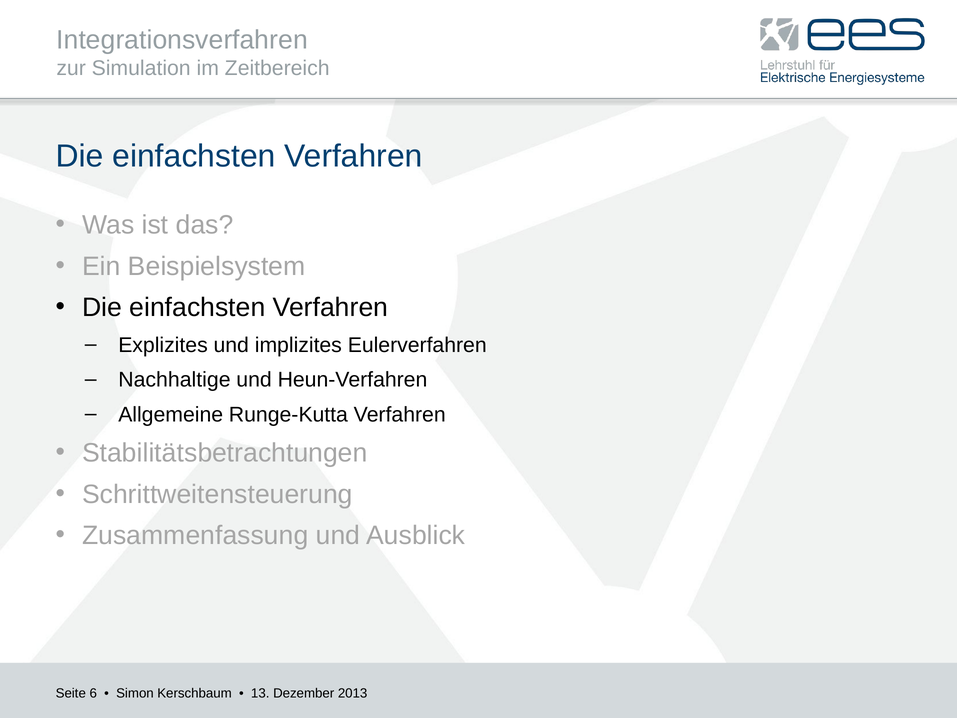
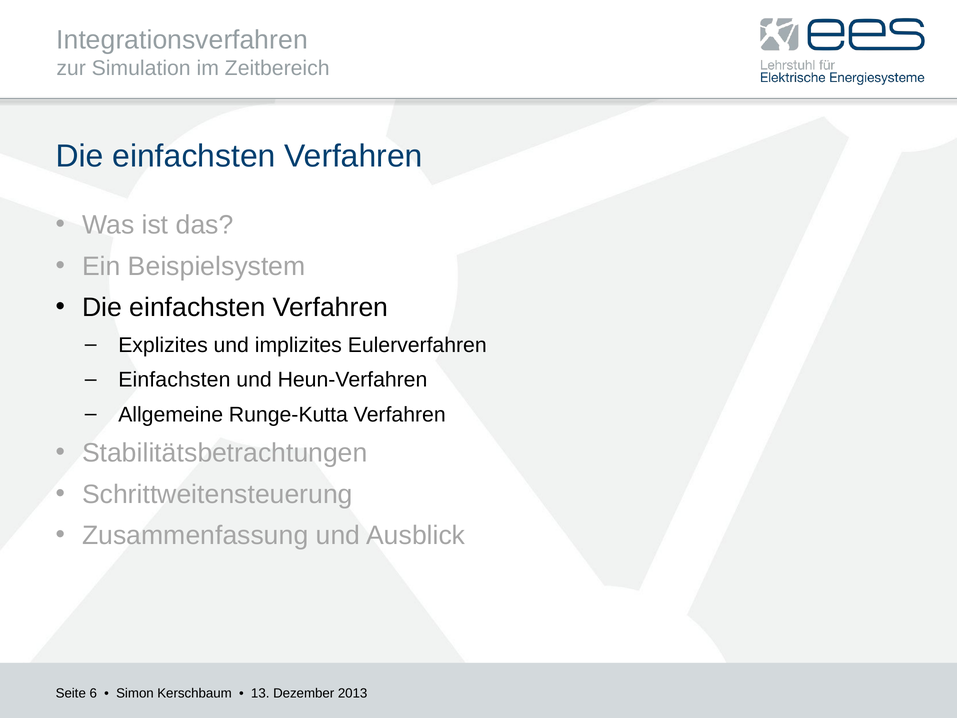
Nachhaltige: Nachhaltige -> Einfachsten (174, 380)
